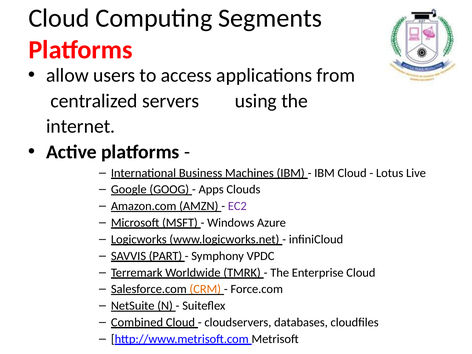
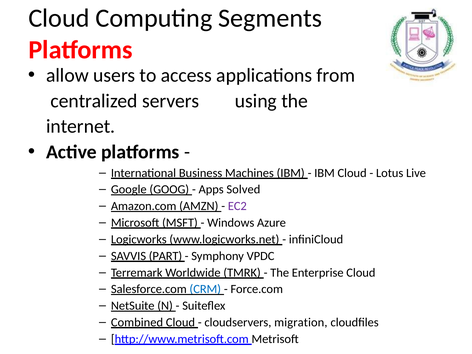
Clouds: Clouds -> Solved (243, 189)
CRM colour: orange -> blue (205, 289)
databases: databases -> migration (301, 322)
